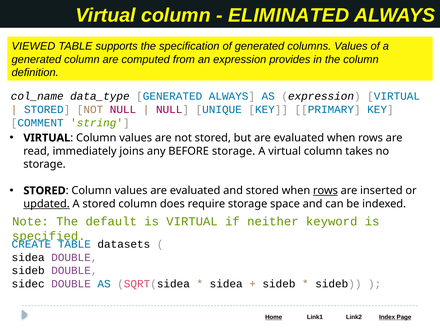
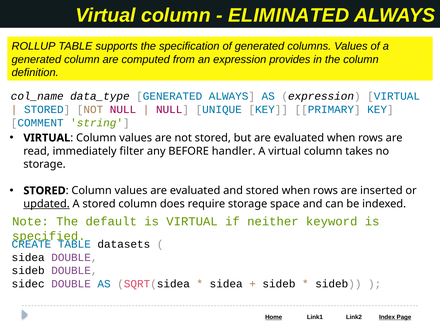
VIEWED: VIEWED -> ROLLUP (34, 46)
joins: joins -> filter (132, 151)
BEFORE storage: storage -> handler (234, 151)
rows underline: present -> none (325, 191)
